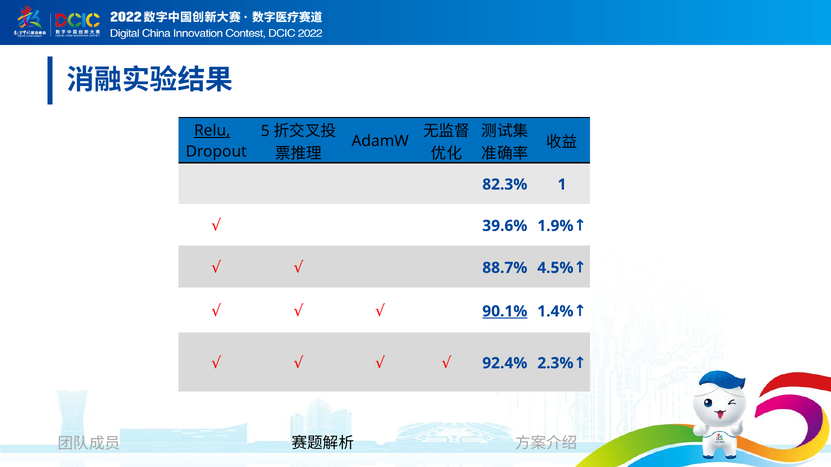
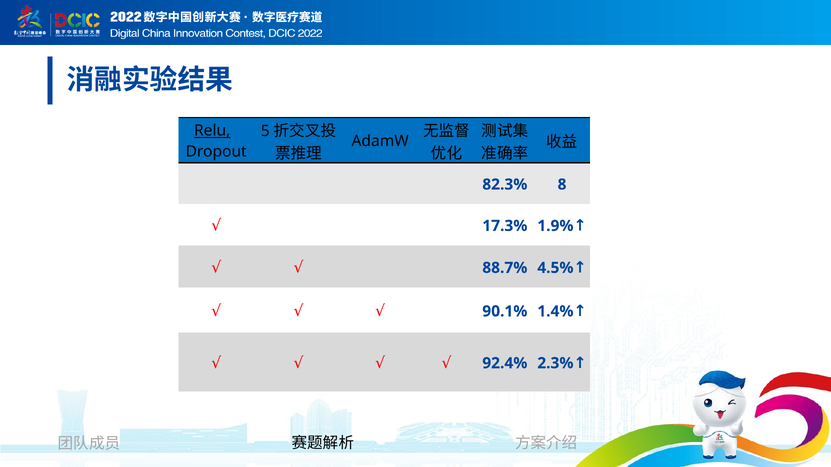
1: 1 -> 8 (562, 185)
39.6%: 39.6% -> 17.3% (505, 226)
90.1% underline: present -> none (505, 312)
